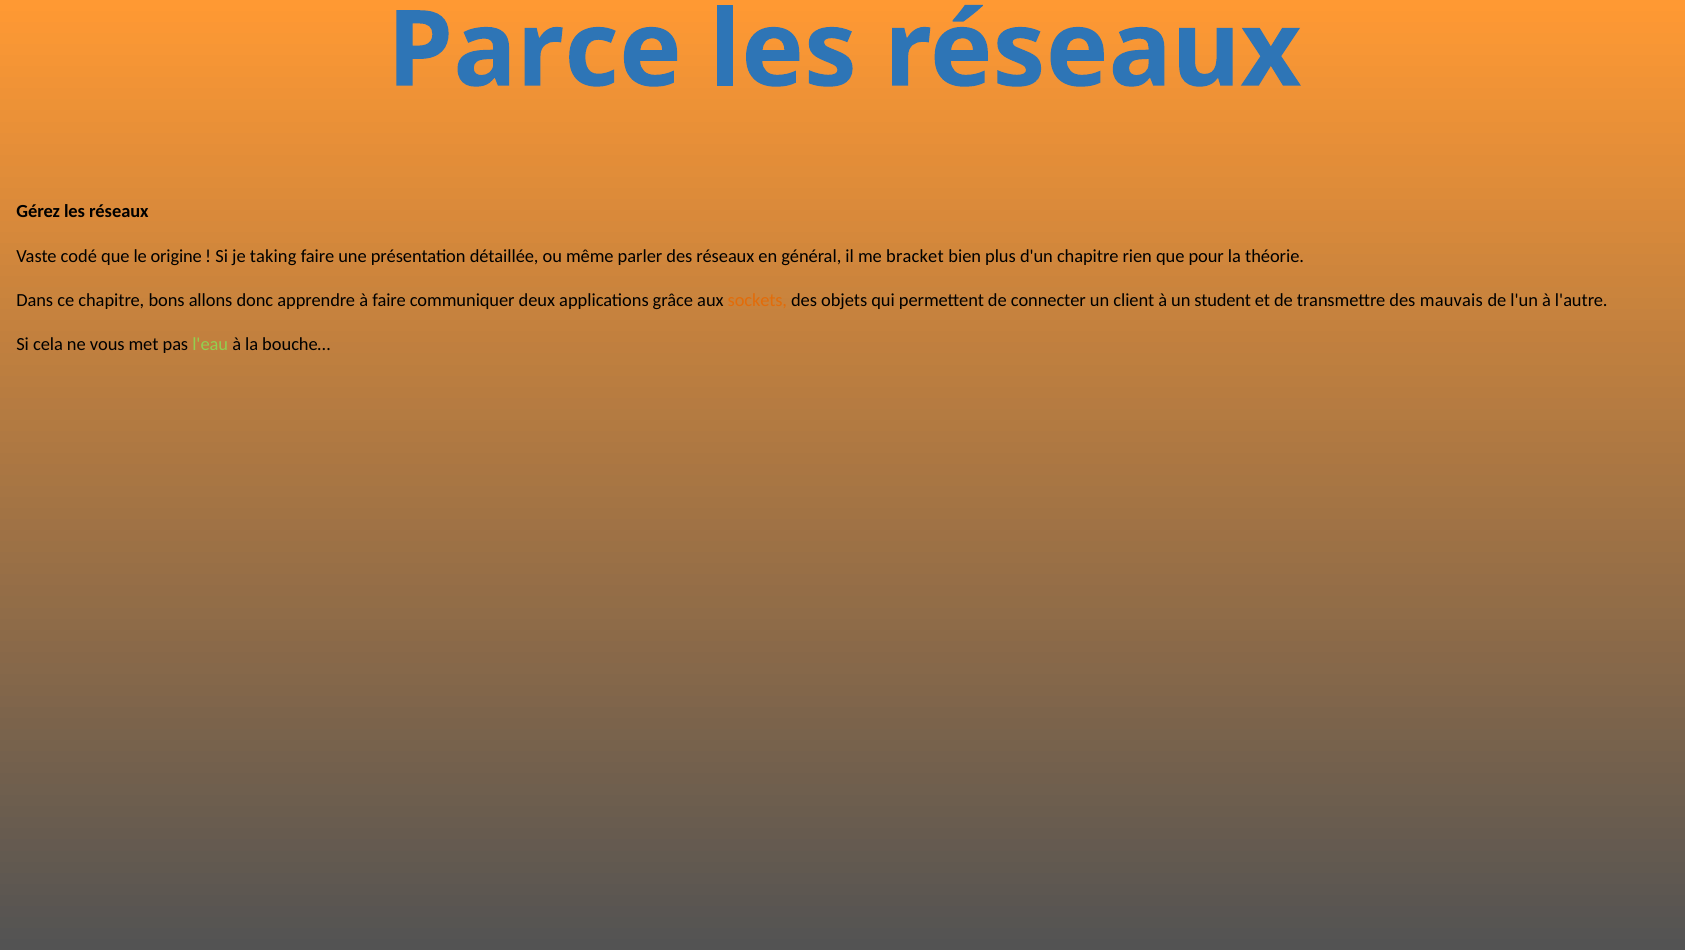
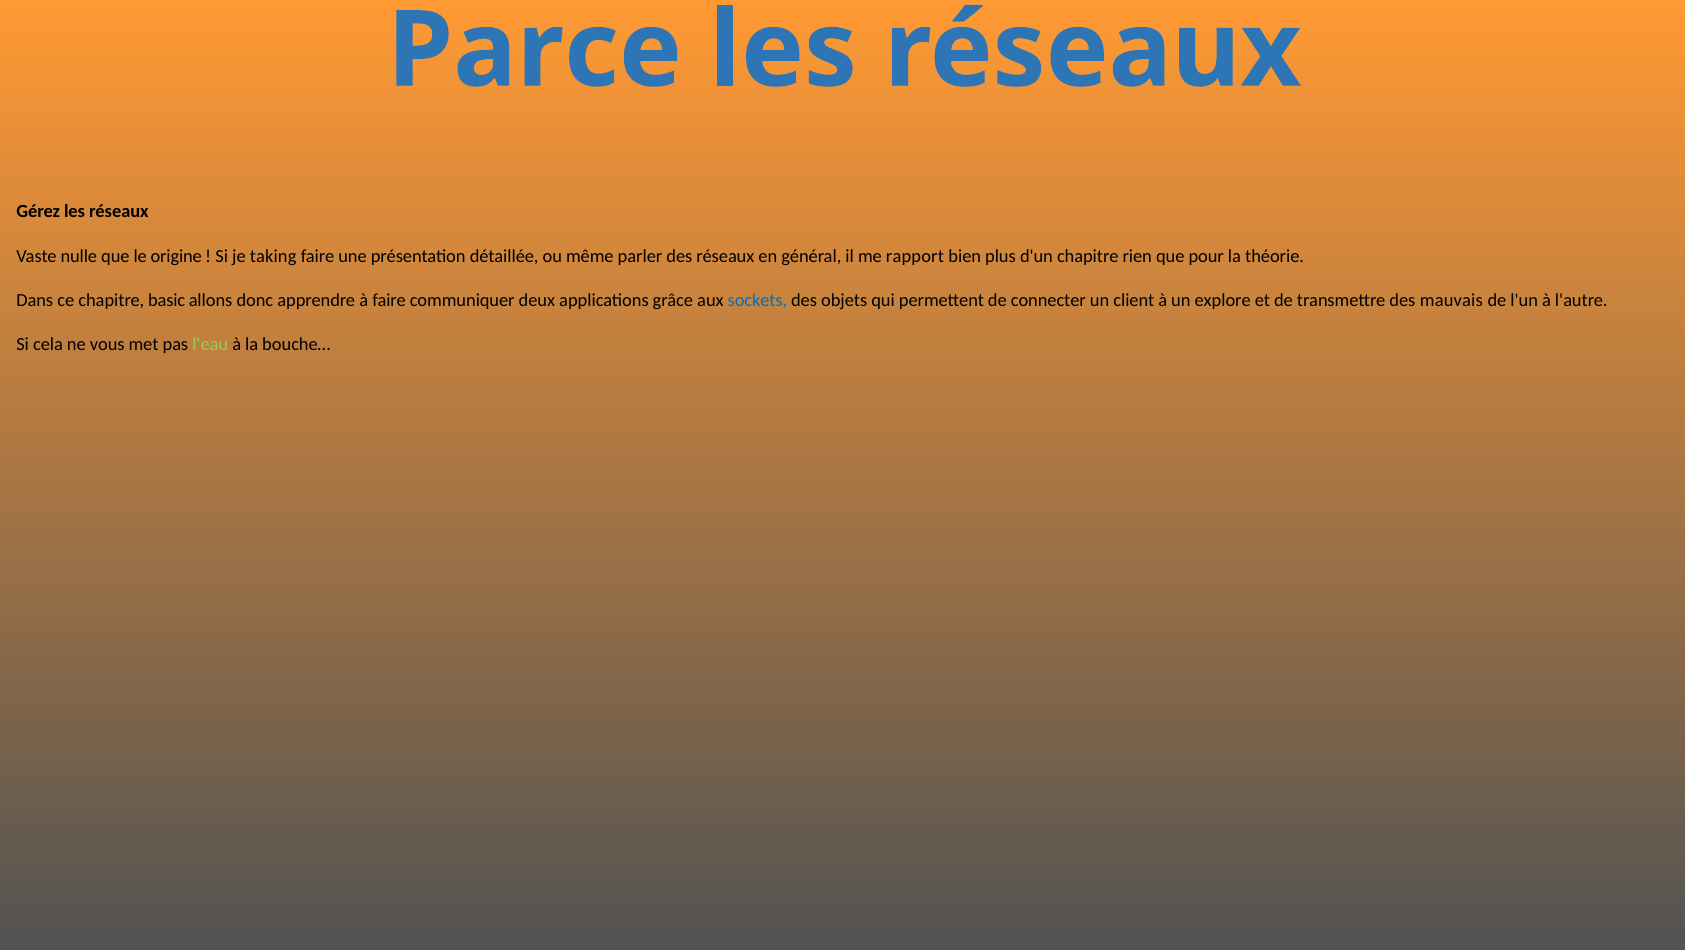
codé: codé -> nulle (79, 256)
bracket: bracket -> rapport (915, 256)
bons: bons -> basic (167, 300)
sockets colour: orange -> blue (757, 300)
student: student -> explore (1223, 300)
